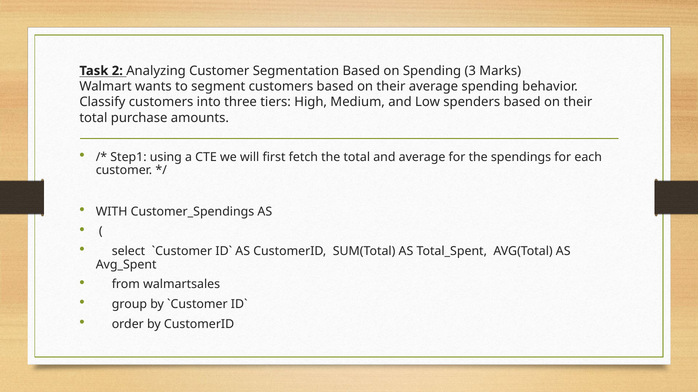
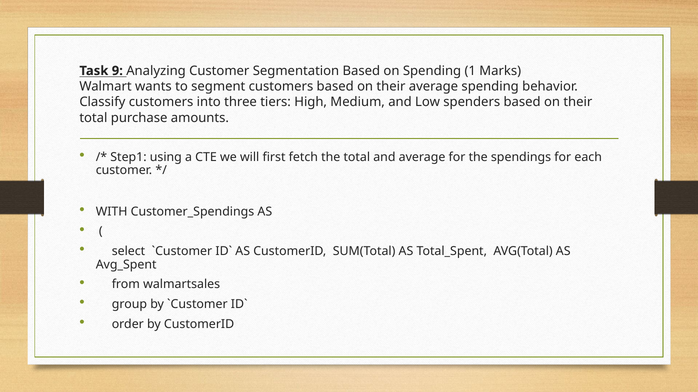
2: 2 -> 9 (117, 71)
3: 3 -> 1 (470, 71)
